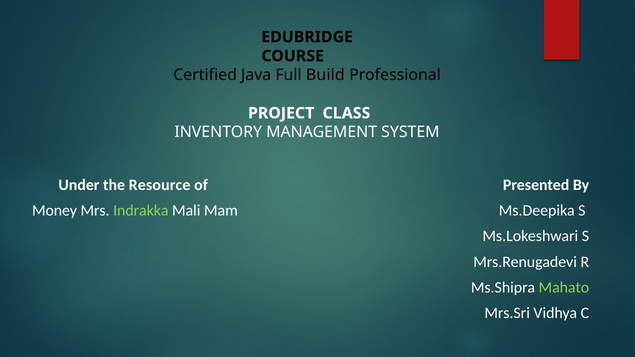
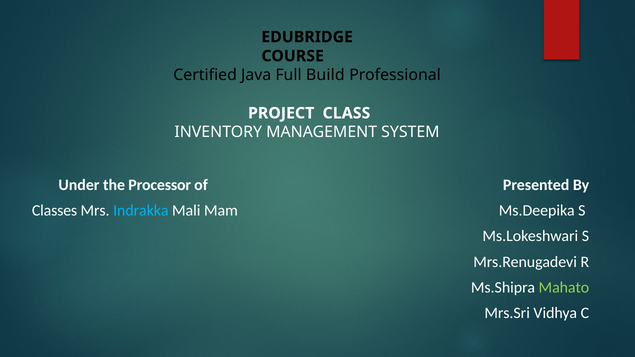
Resource: Resource -> Processor (160, 185)
Money: Money -> Classes (55, 211)
Indrakka colour: light green -> light blue (141, 211)
